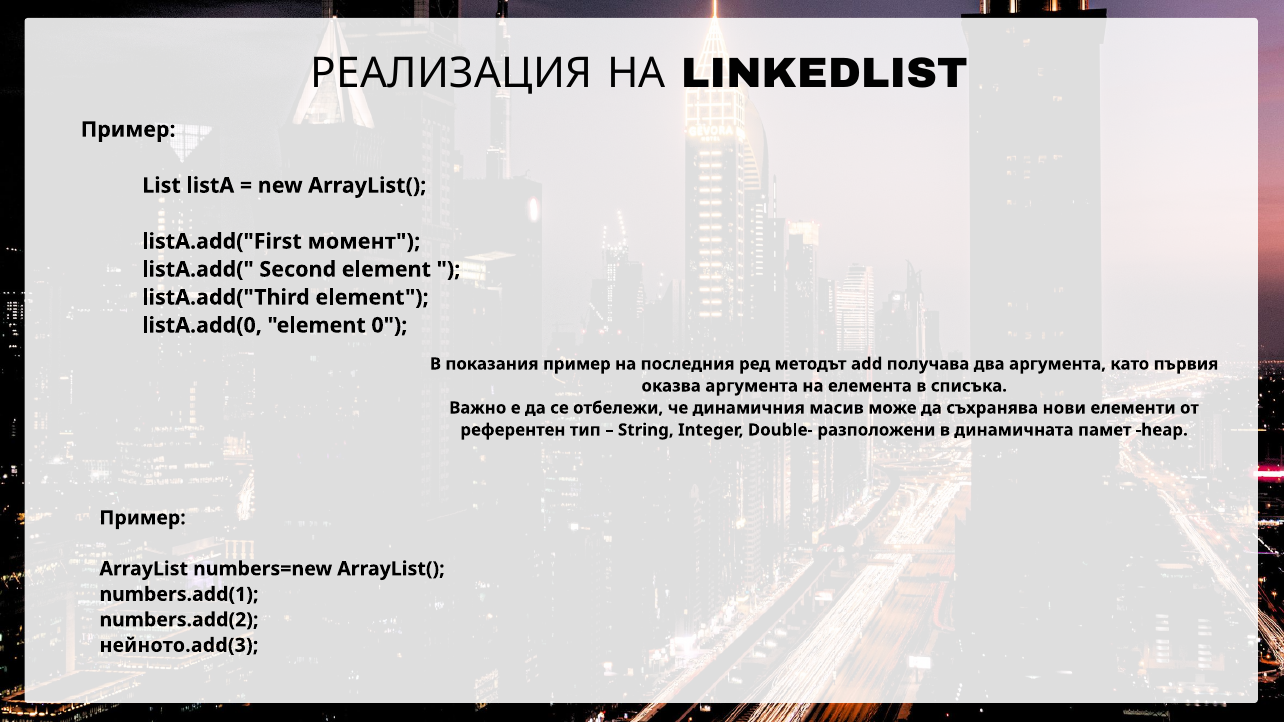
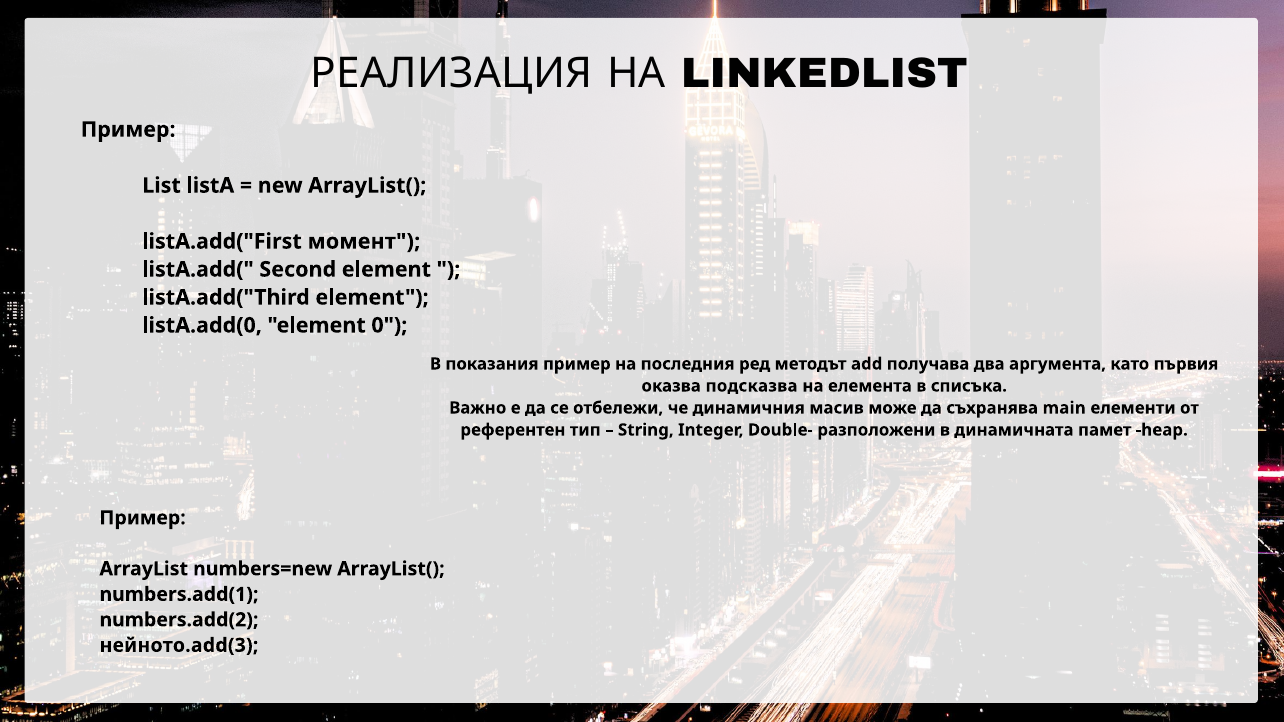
оказва аргумента: аргумента -> подсказва (752, 386)
нови: нови -> main (1064, 408)
